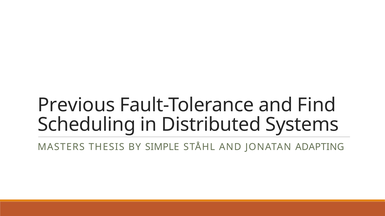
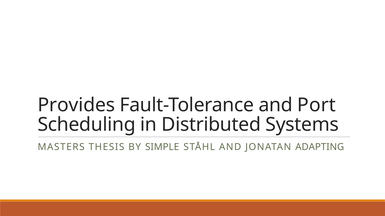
Previous: Previous -> Provides (76, 105)
Find: Find -> Port (317, 105)
